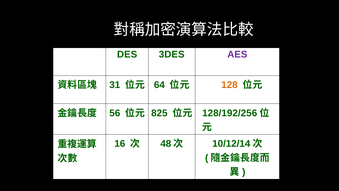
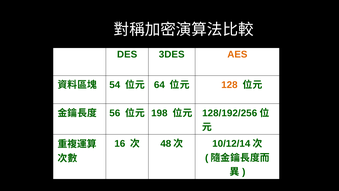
AES colour: purple -> orange (237, 54)
31: 31 -> 54 (115, 85)
825: 825 -> 198 (159, 113)
